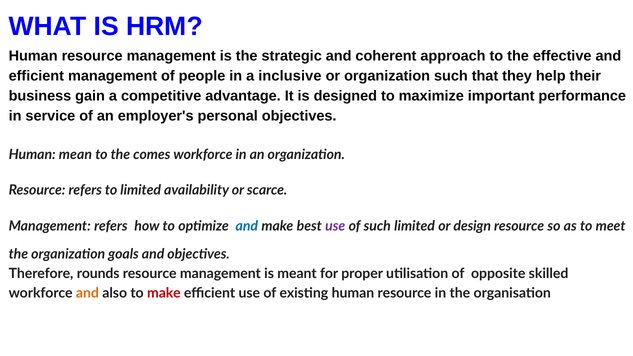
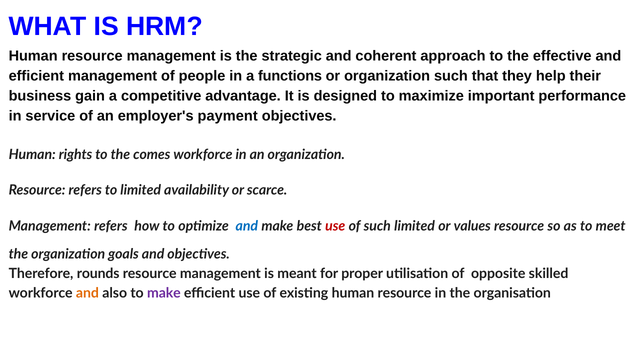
inclusive: inclusive -> functions (290, 76)
personal: personal -> payment (228, 116)
mean: mean -> rights (76, 155)
use colour: purple -> red (335, 226)
design: design -> values (472, 226)
make colour: red -> purple (164, 293)
